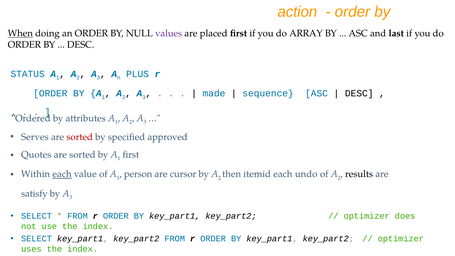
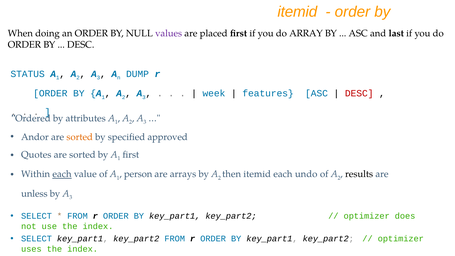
action: action -> itemid (297, 12)
When underline: present -> none (20, 33)
PLUS: PLUS -> DUMP (138, 74)
made: made -> week (214, 93)
sequence: sequence -> features (268, 93)
DESC colour: black -> red (359, 93)
Serves: Serves -> Andor (35, 137)
sorted colour: red -> orange (80, 137)
cursor: cursor -> arrays (183, 174)
satisfy: satisfy -> unless (34, 194)
